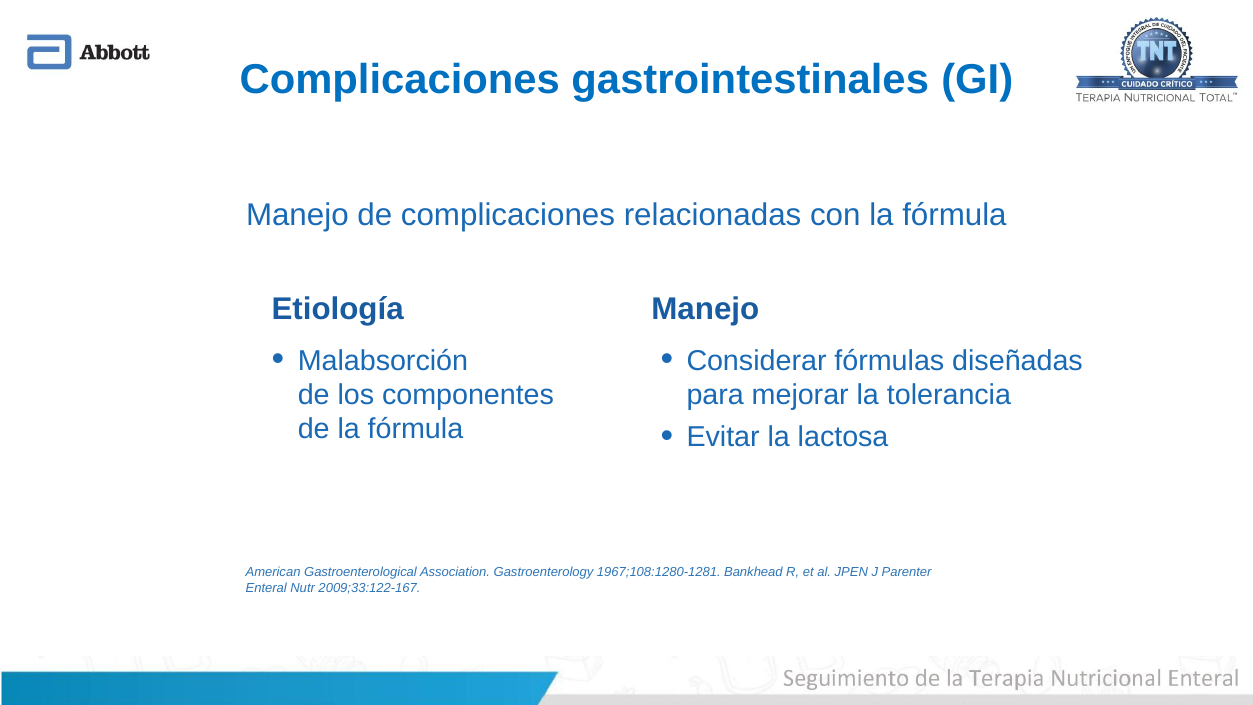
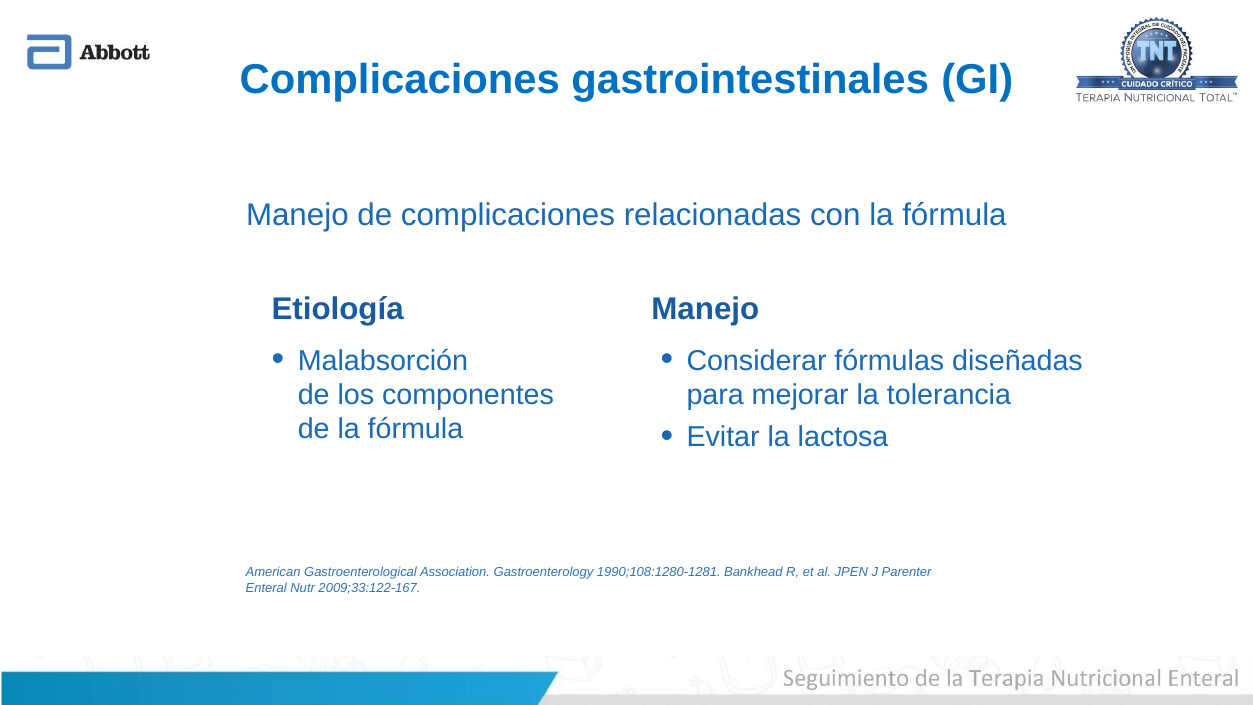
1967;108:1280-1281: 1967;108:1280-1281 -> 1990;108:1280-1281 (659, 572)
